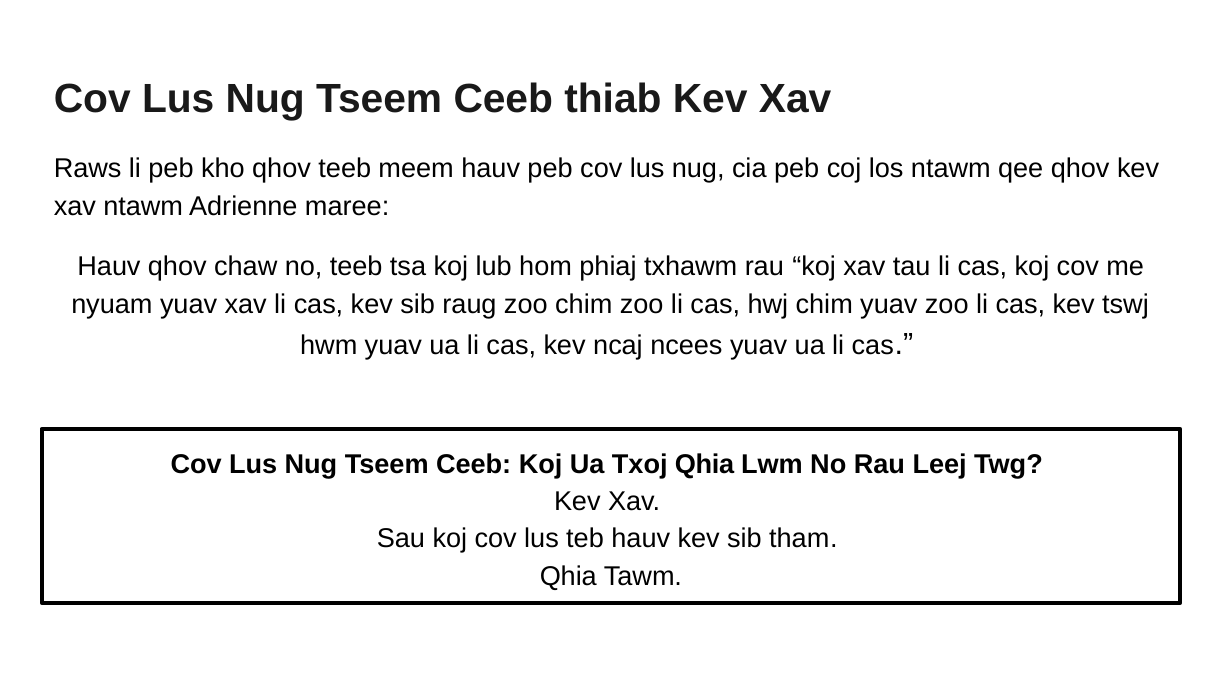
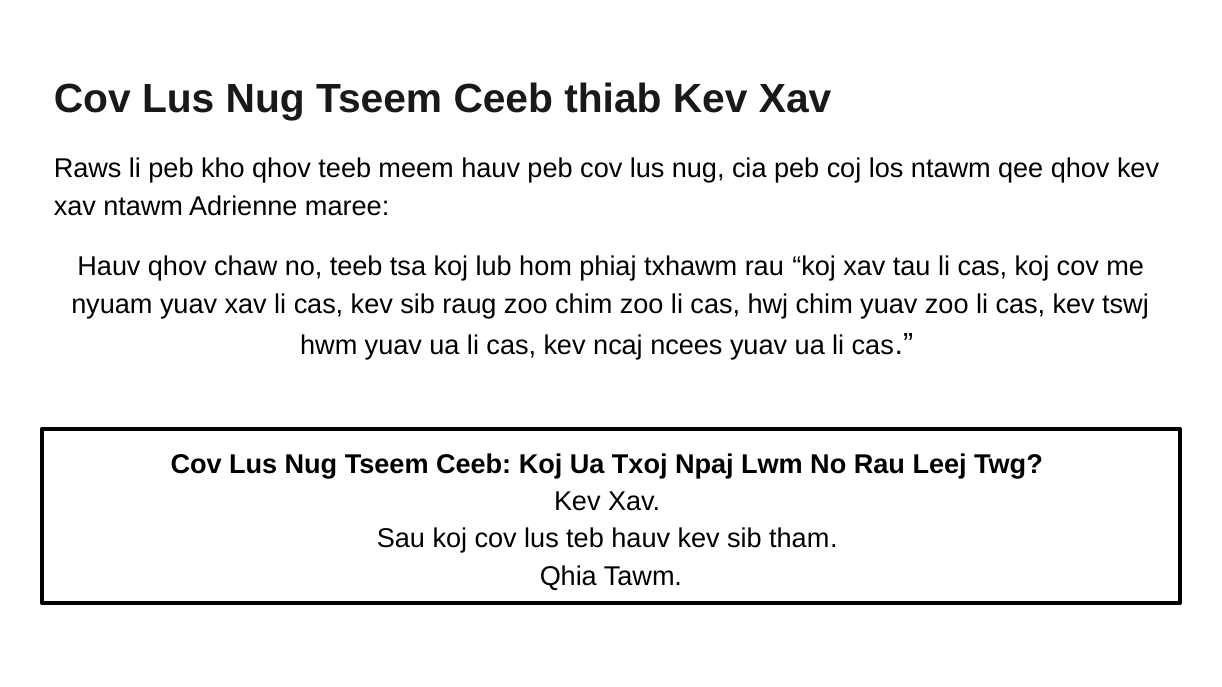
Txoj Qhia: Qhia -> Npaj (704, 464)
